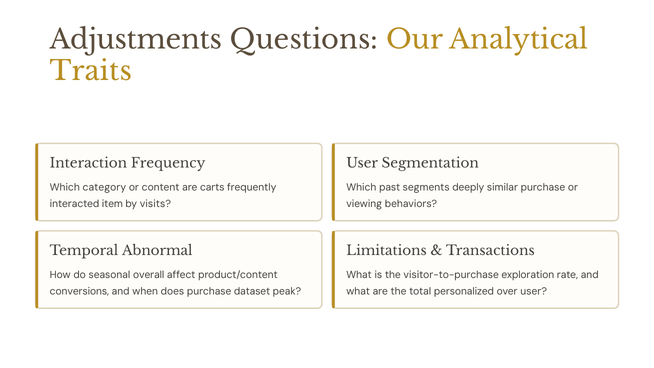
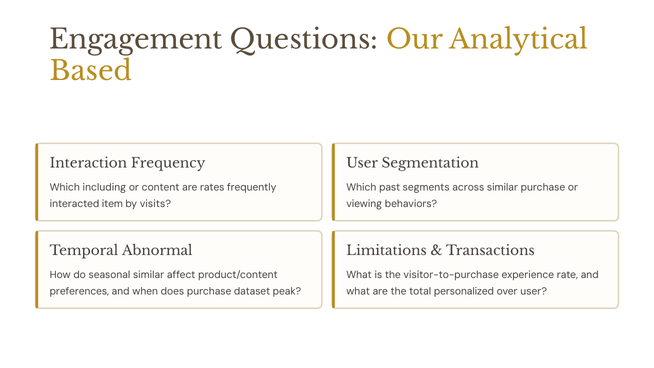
Adjustments: Adjustments -> Engagement (136, 40)
Traits: Traits -> Based (91, 71)
category: category -> including (104, 187)
carts: carts -> rates (212, 187)
deeply: deeply -> across (468, 187)
seasonal overall: overall -> similar (149, 275)
exploration: exploration -> experience (528, 275)
conversions: conversions -> preferences (79, 291)
